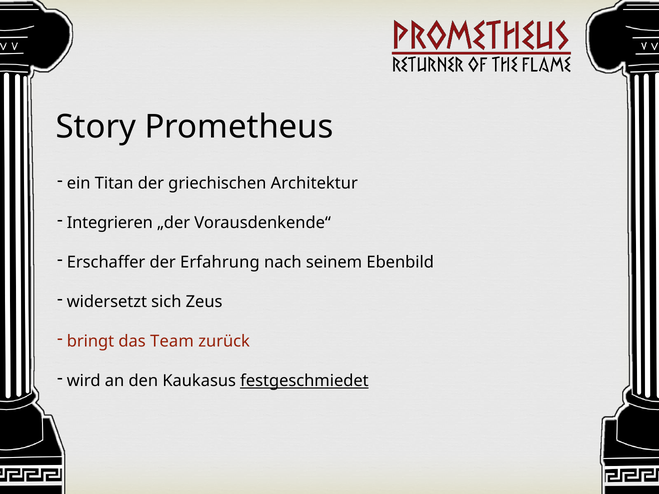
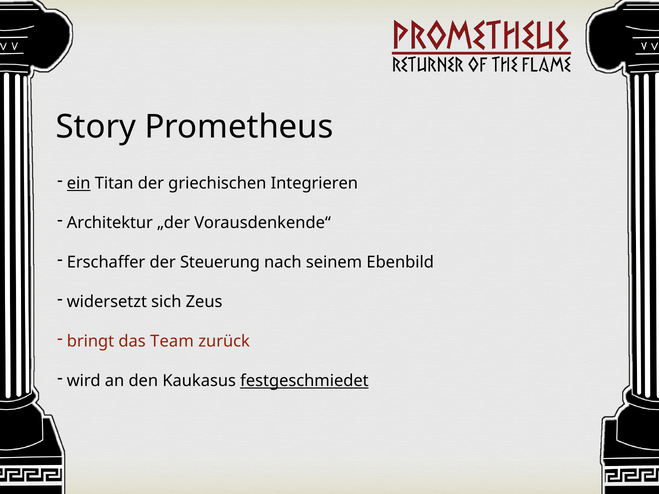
ein underline: none -> present (79, 184)
Architektur: Architektur -> Integrieren (314, 184)
Integrieren: Integrieren -> Architektur (110, 223)
Erfahrung: Erfahrung -> Steuerung (220, 263)
